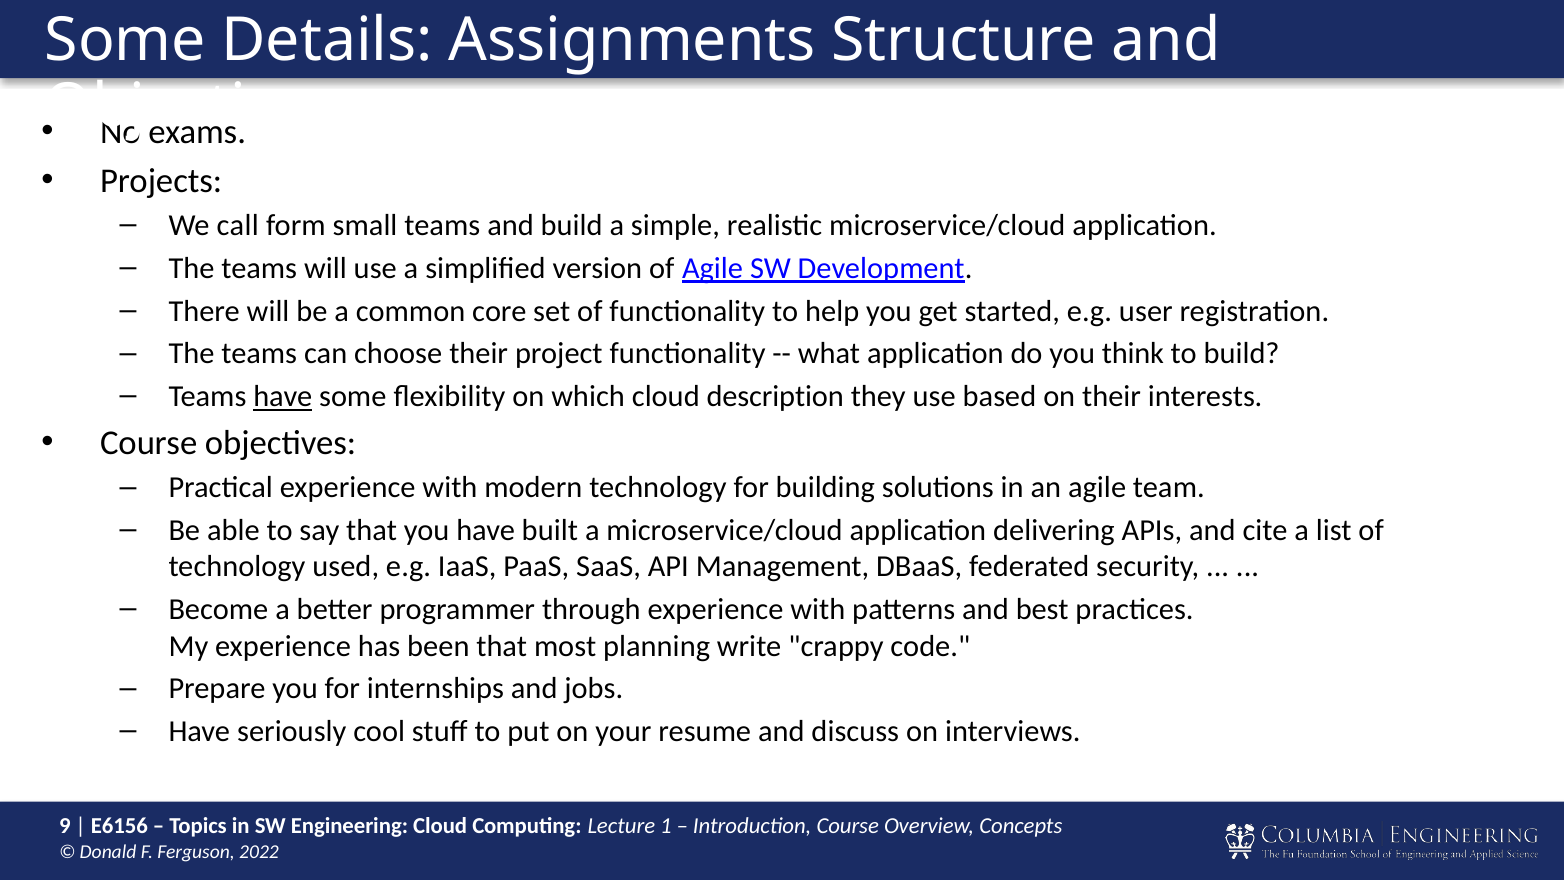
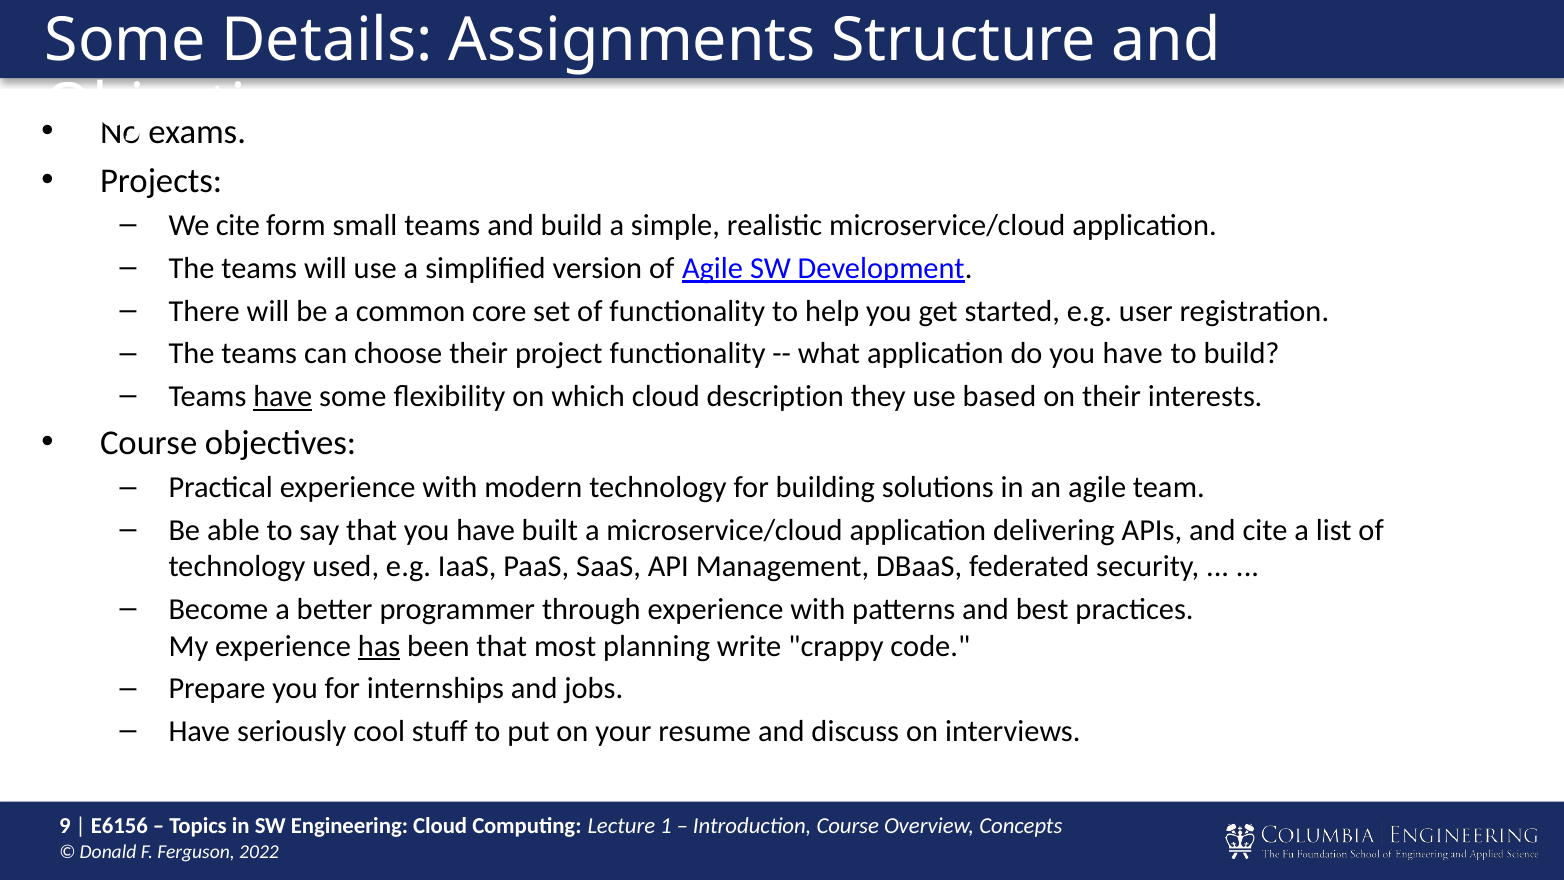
We call: call -> cite (238, 225)
do you think: think -> have (1133, 354)
has underline: none -> present (379, 646)
